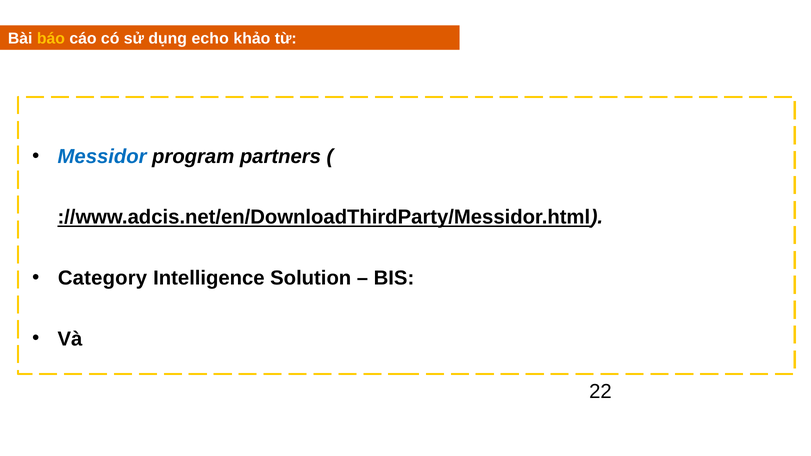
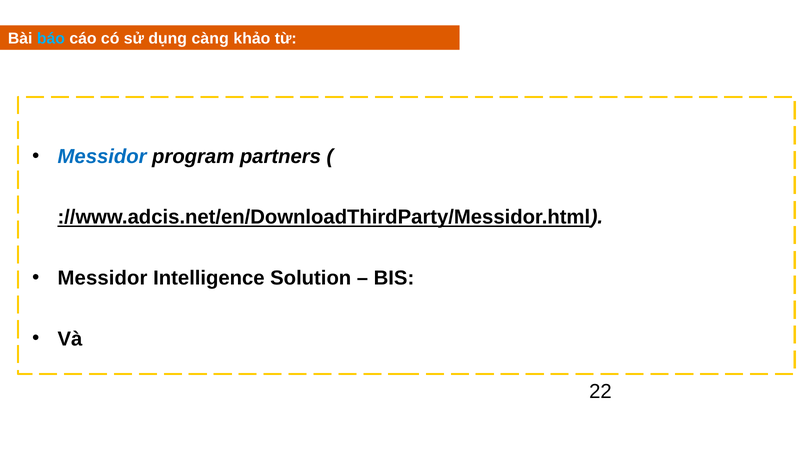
báo colour: yellow -> light blue (51, 39)
echo: echo -> càng (210, 39)
Category: Category -> Messidor (103, 278)
